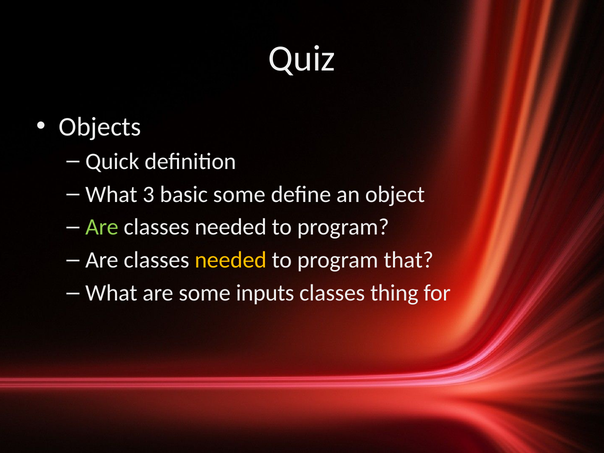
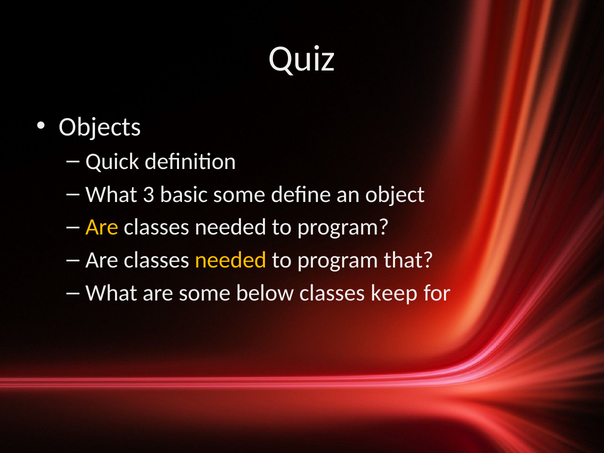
Are colour: light green -> yellow (102, 227)
inputs: inputs -> below (265, 293)
thing: thing -> keep (394, 293)
